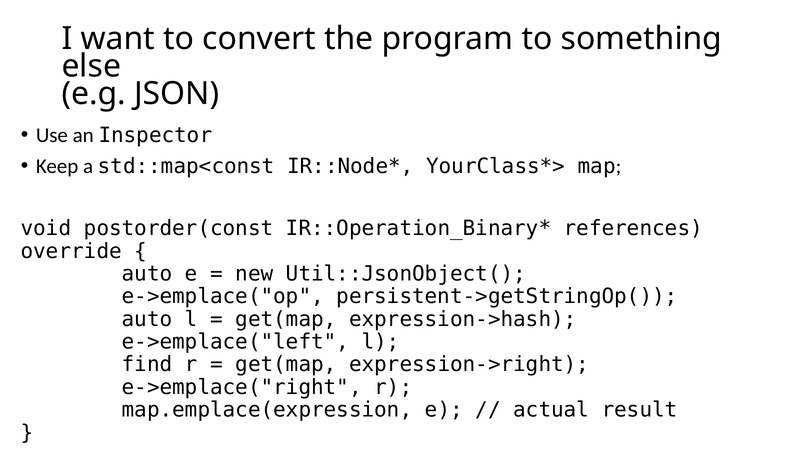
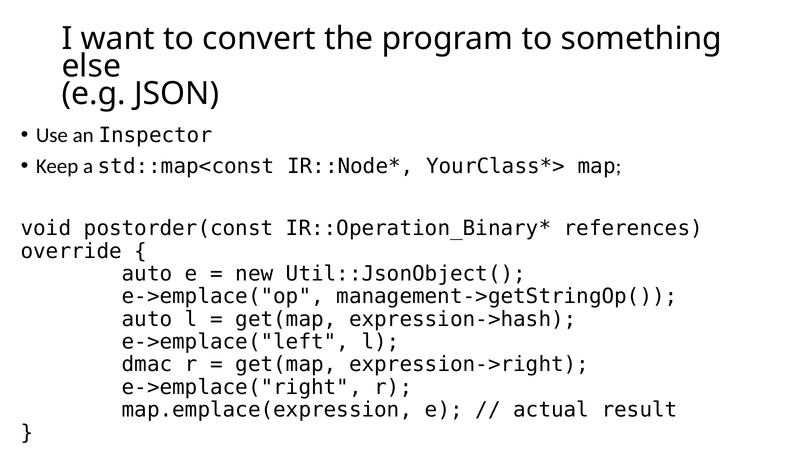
persistent->getStringOp(: persistent->getStringOp( -> management->getStringOp( (507, 296)
find: find -> dmac (147, 364)
